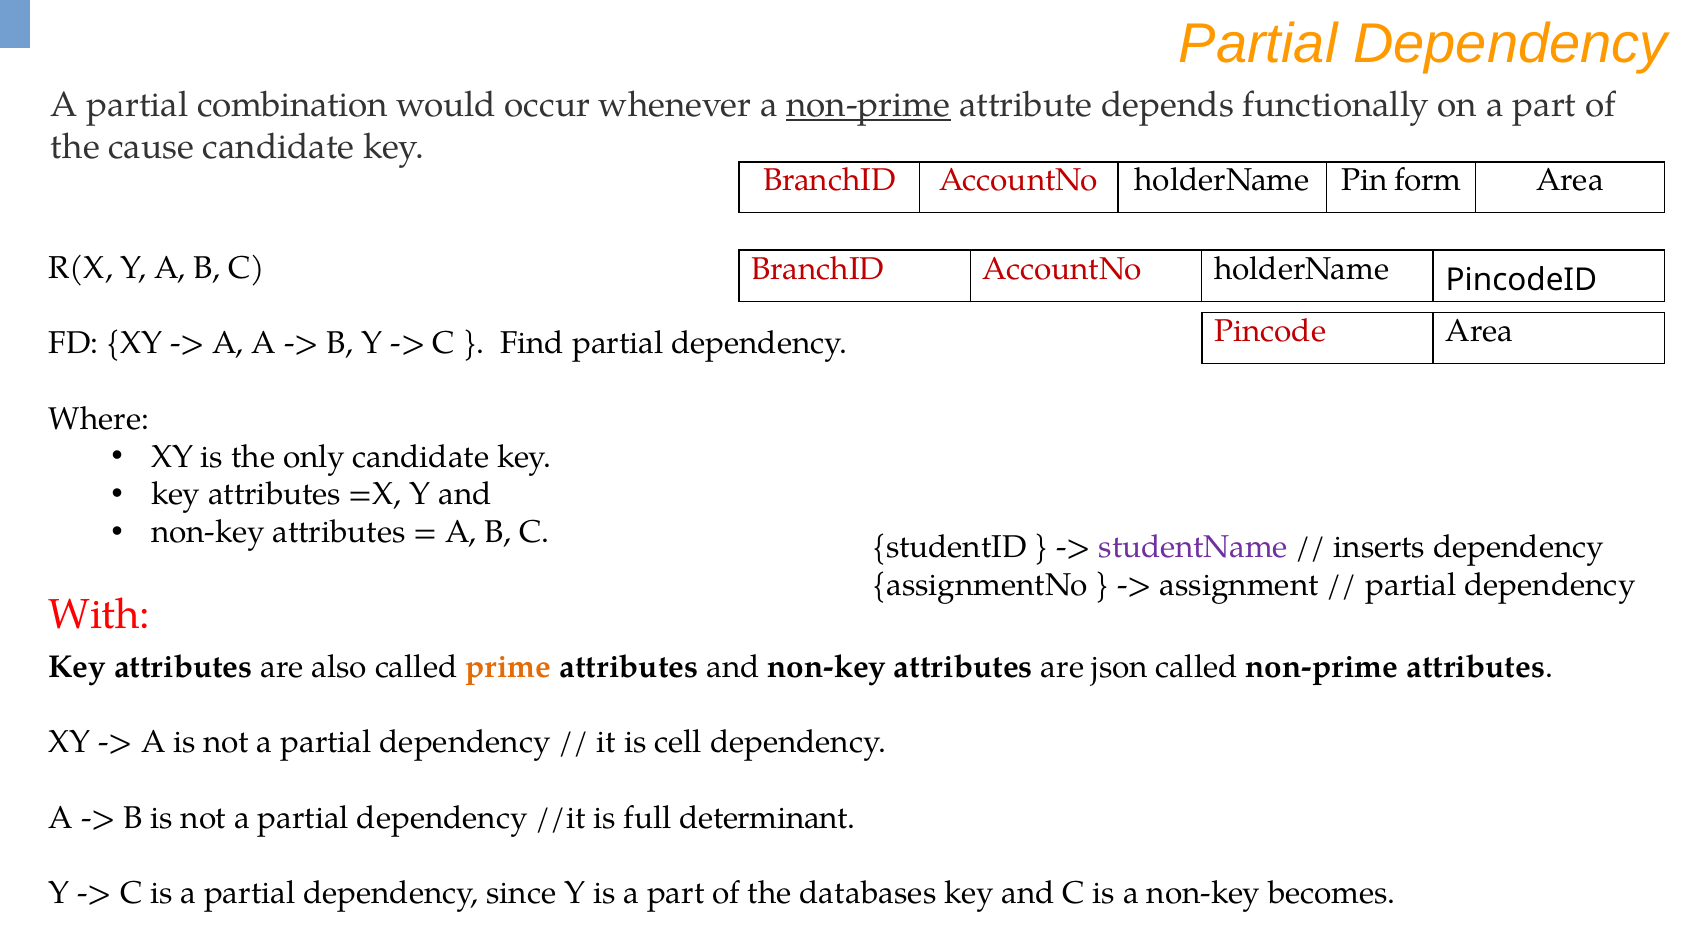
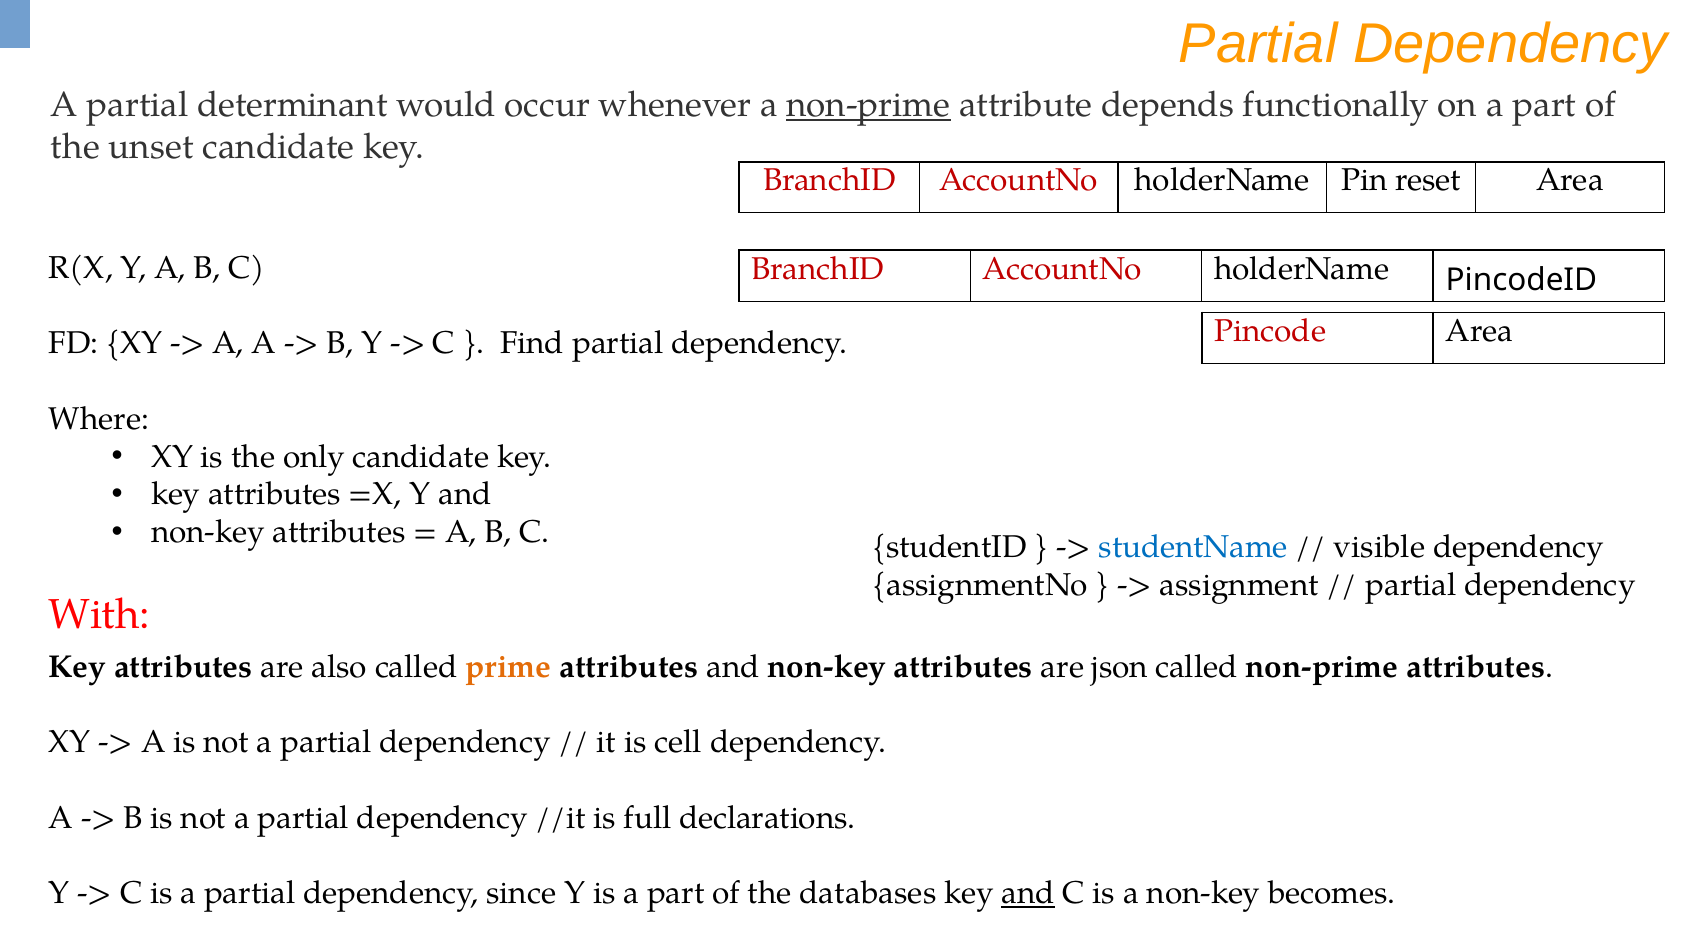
combination: combination -> determinant (292, 105)
cause: cause -> unset (151, 147)
form: form -> reset (1428, 181)
studentName colour: purple -> blue (1193, 548)
inserts: inserts -> visible (1380, 548)
determinant: determinant -> declarations (767, 818)
and underline: none -> present (1028, 894)
